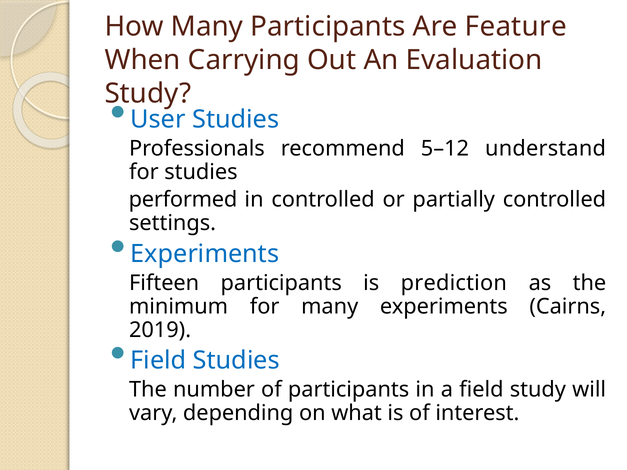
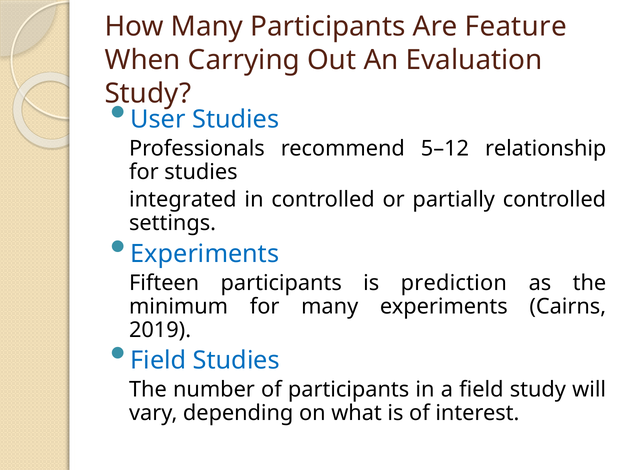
understand: understand -> relationship (546, 149)
performed: performed -> integrated (183, 200)
